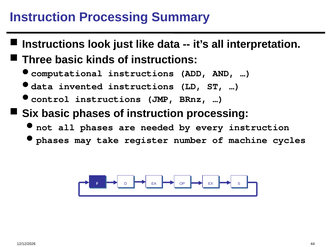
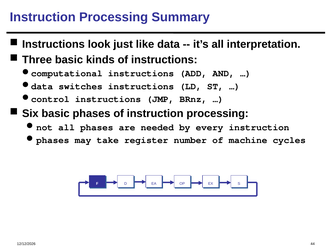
invented: invented -> switches (81, 86)
